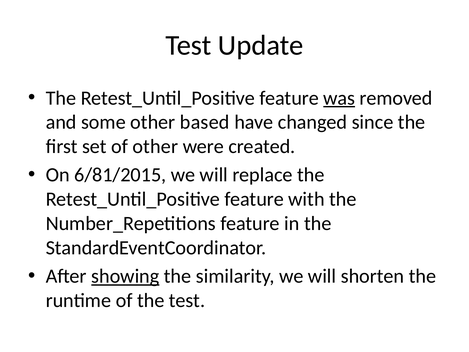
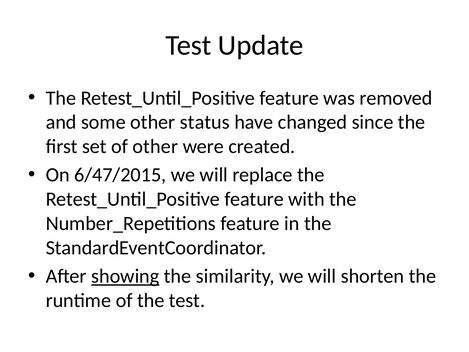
was underline: present -> none (339, 98)
based: based -> status (205, 122)
6/81/2015: 6/81/2015 -> 6/47/2015 (120, 175)
